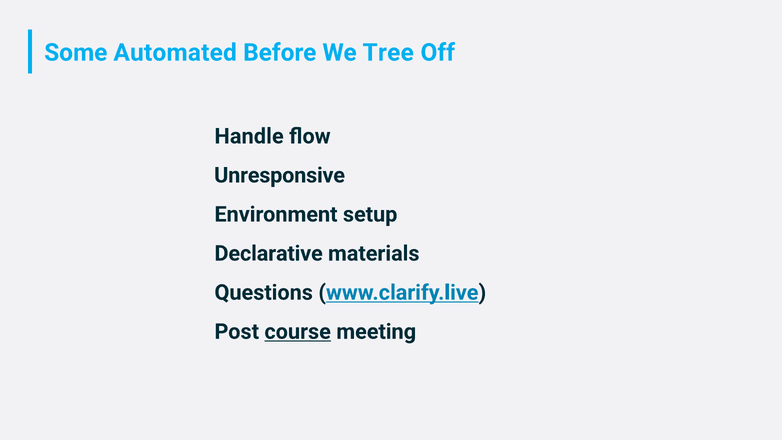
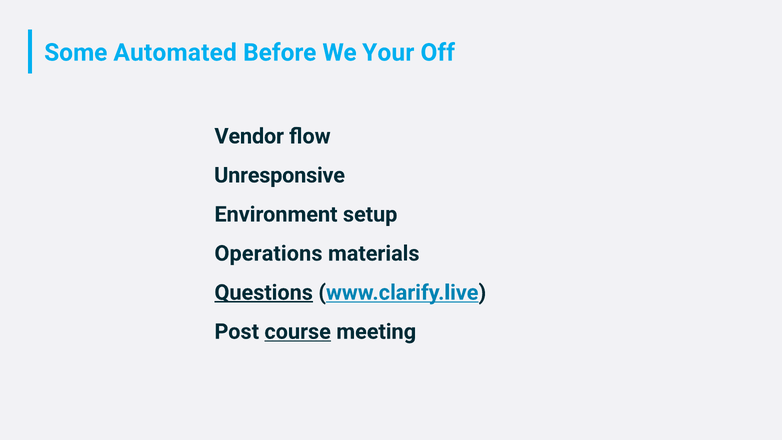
Tree: Tree -> Your (388, 53)
Handle: Handle -> Vendor (249, 136)
Declarative: Declarative -> Operations (268, 253)
Questions underline: none -> present (264, 292)
